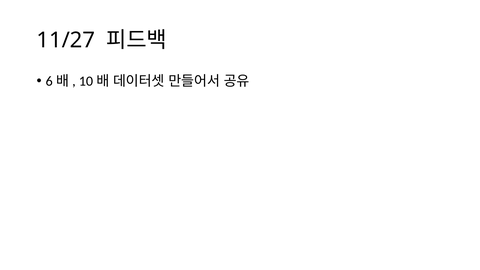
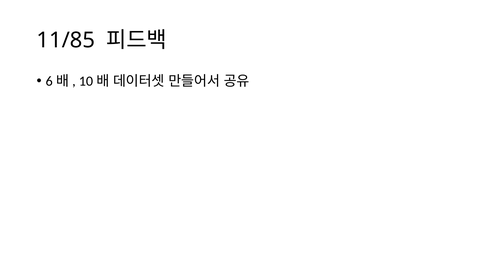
11/27: 11/27 -> 11/85 (66, 40)
